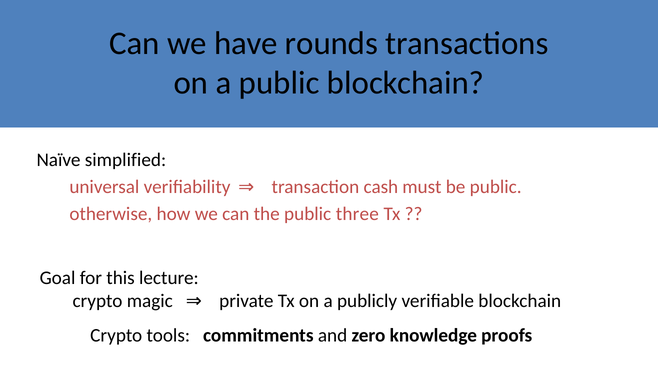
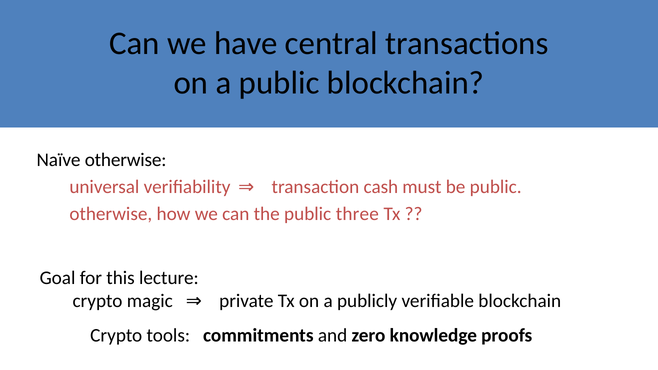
rounds: rounds -> central (331, 43)
Naïve simplified: simplified -> otherwise (126, 160)
